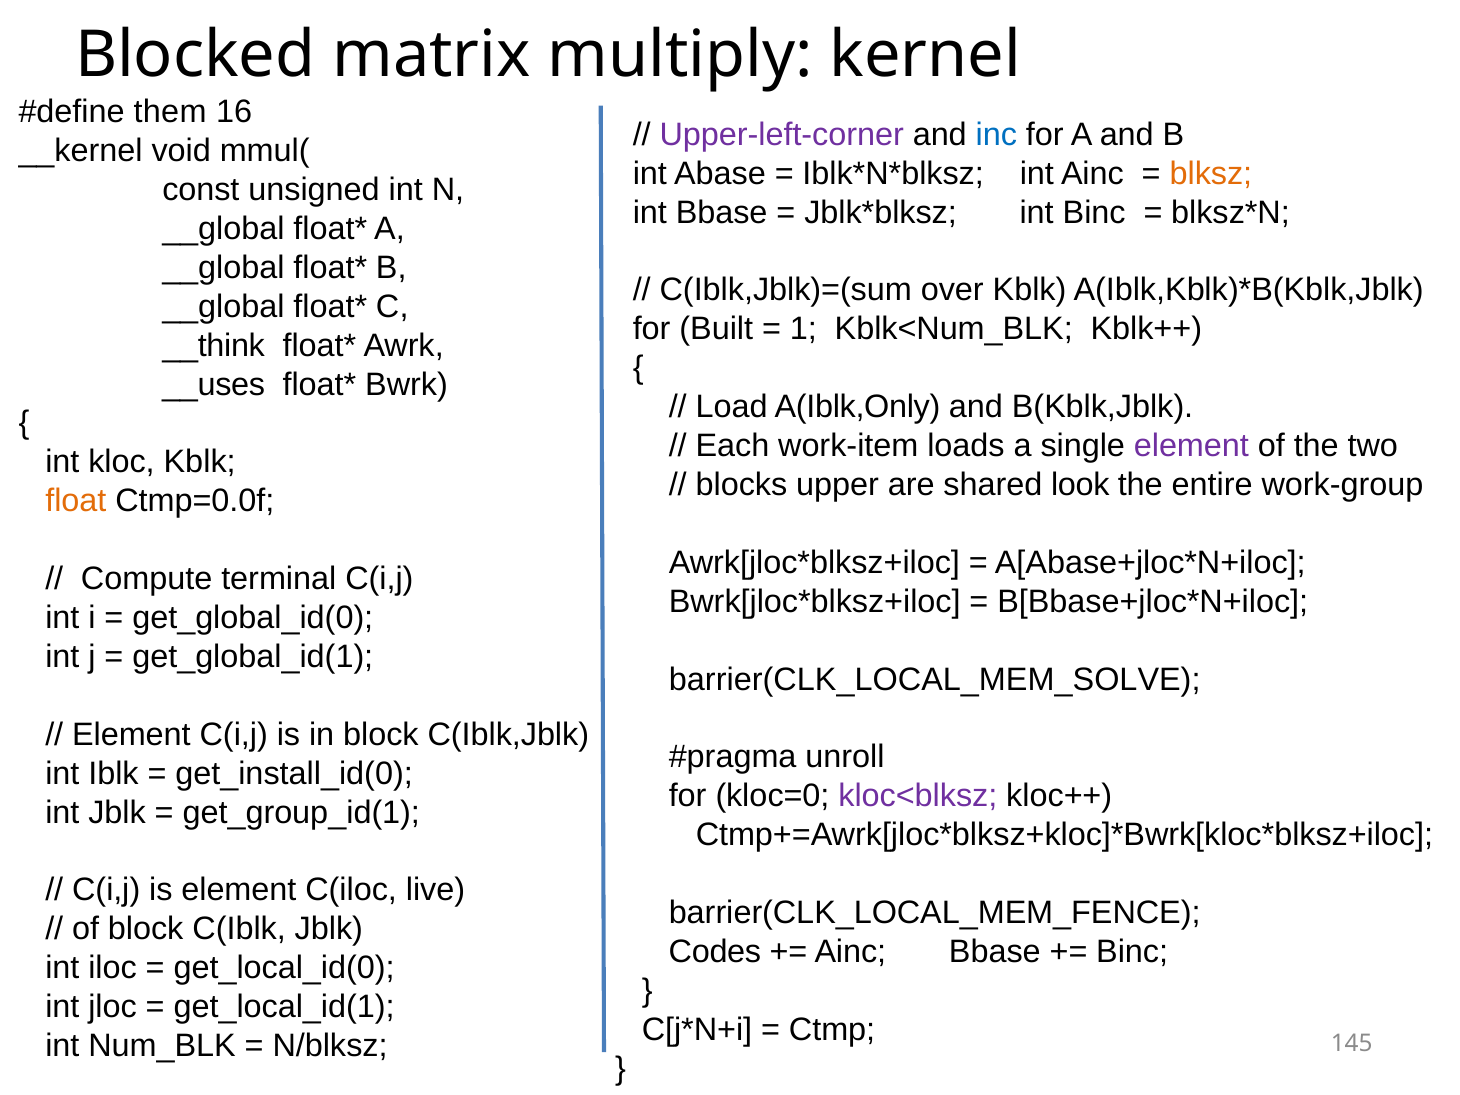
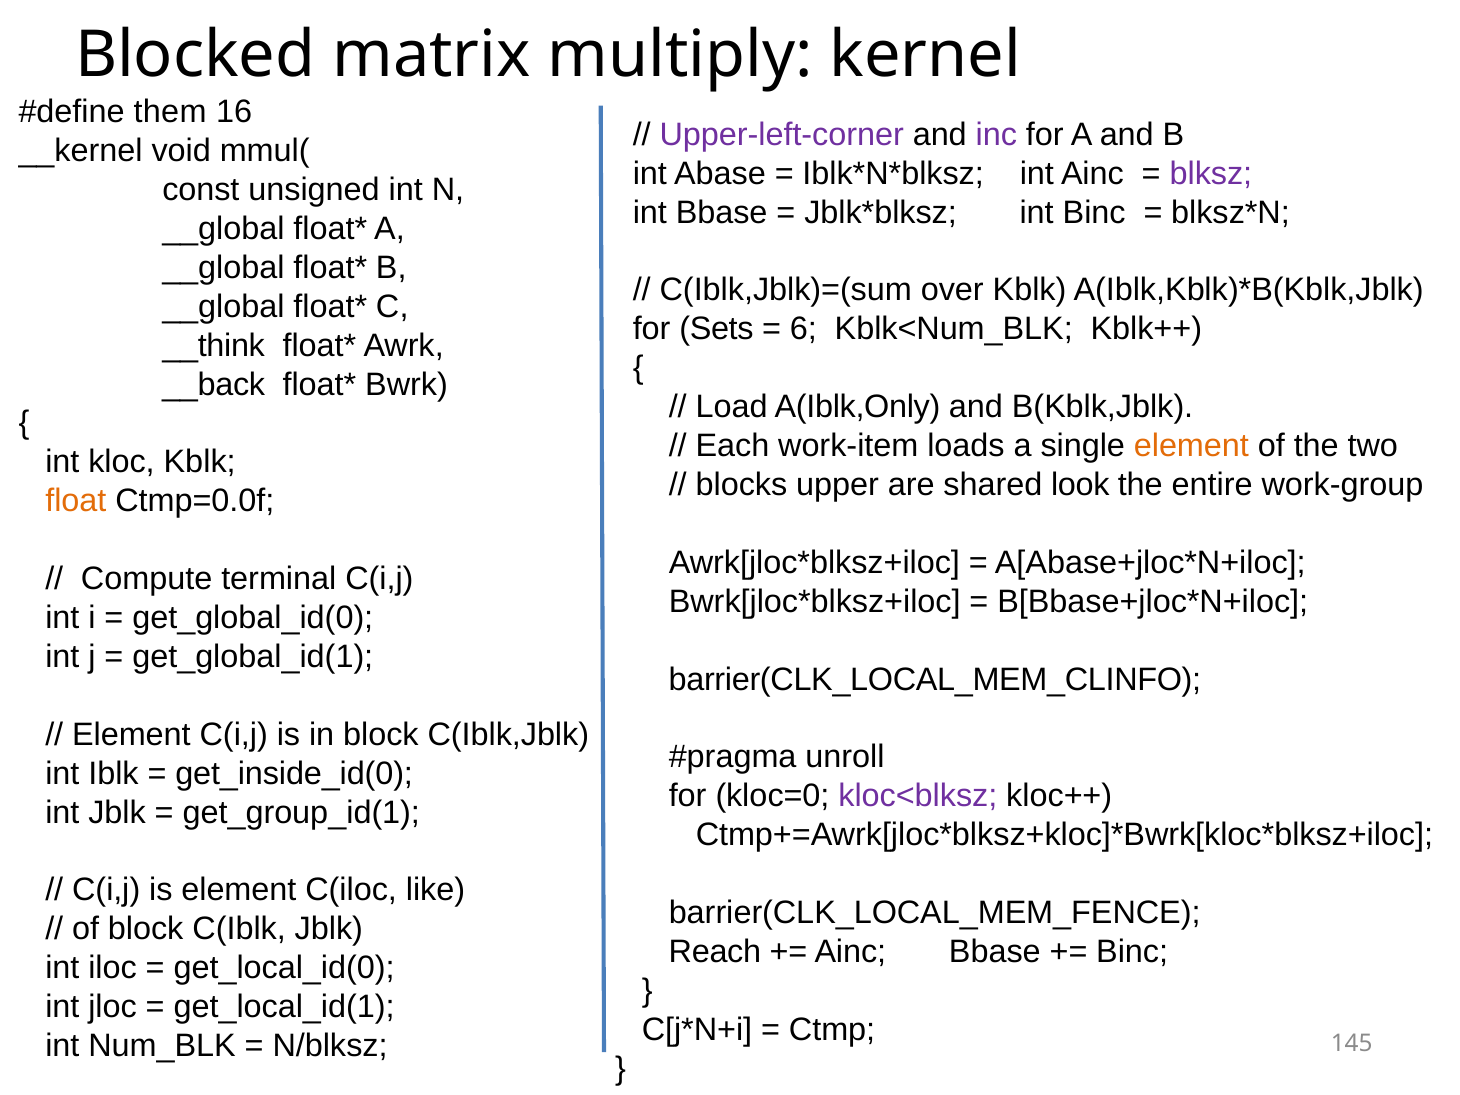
inc colour: blue -> purple (996, 135)
blksz colour: orange -> purple (1211, 174)
Built: Built -> Sets (716, 329)
1: 1 -> 6 (803, 329)
__uses: __uses -> __back (214, 384)
element colour: purple -> orange (1191, 446)
barrier(CLK_LOCAL_MEM_SOLVE: barrier(CLK_LOCAL_MEM_SOLVE -> barrier(CLK_LOCAL_MEM_CLINFO (935, 679)
get_install_id(0: get_install_id(0 -> get_inside_id(0 (294, 774)
live: live -> like (435, 890)
Codes: Codes -> Reach (715, 952)
